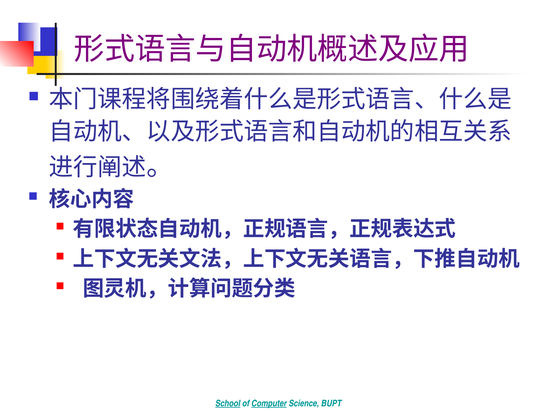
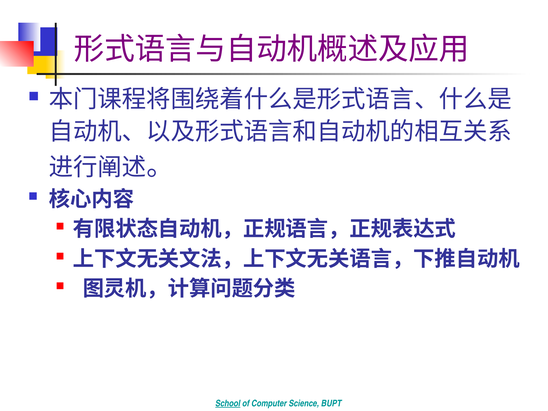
Computer underline: present -> none (269, 403)
